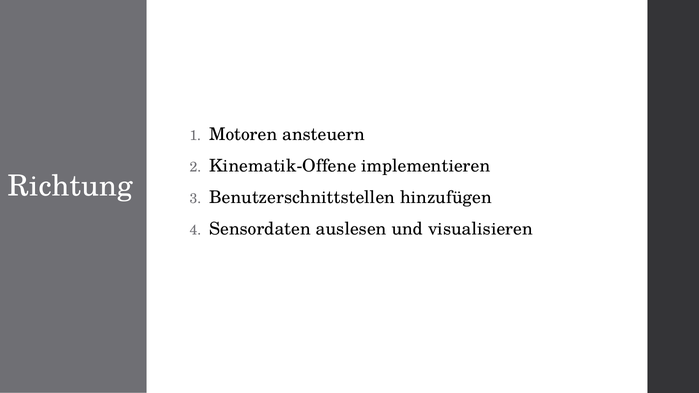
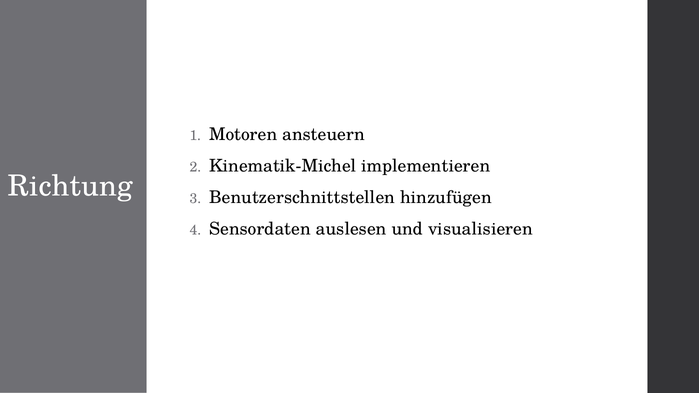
Kinematik-Offene: Kinematik-Offene -> Kinematik-Michel (283, 166)
